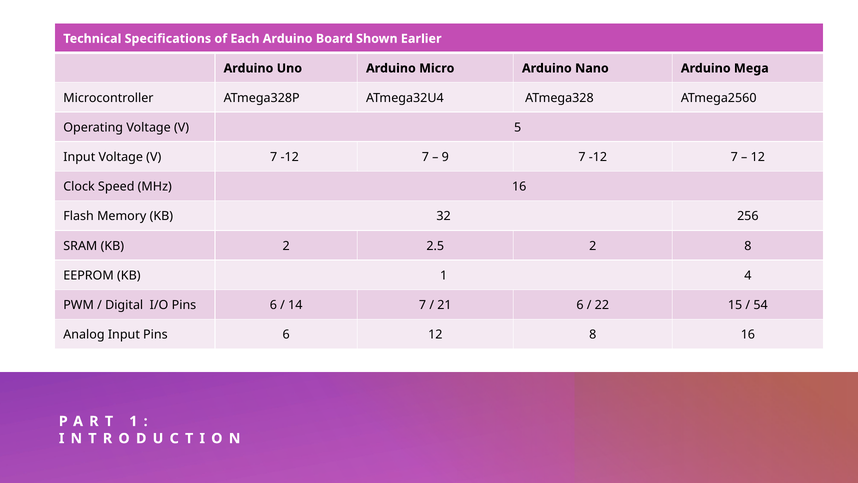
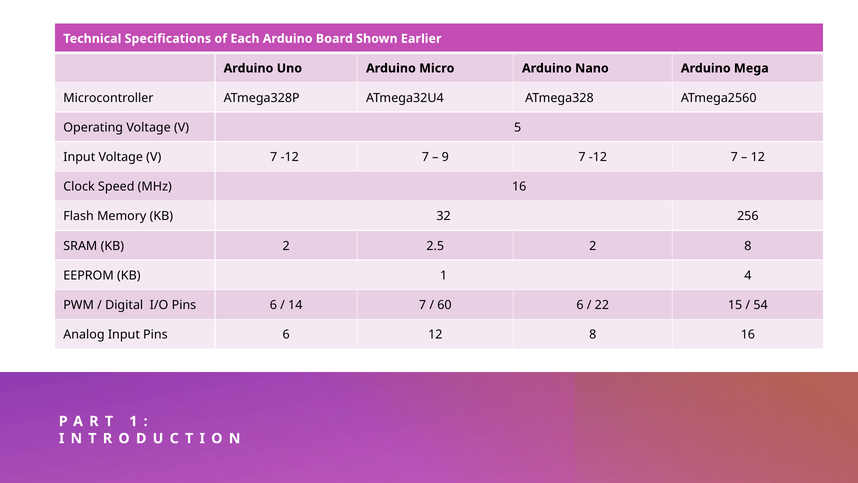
21: 21 -> 60 (444, 305)
